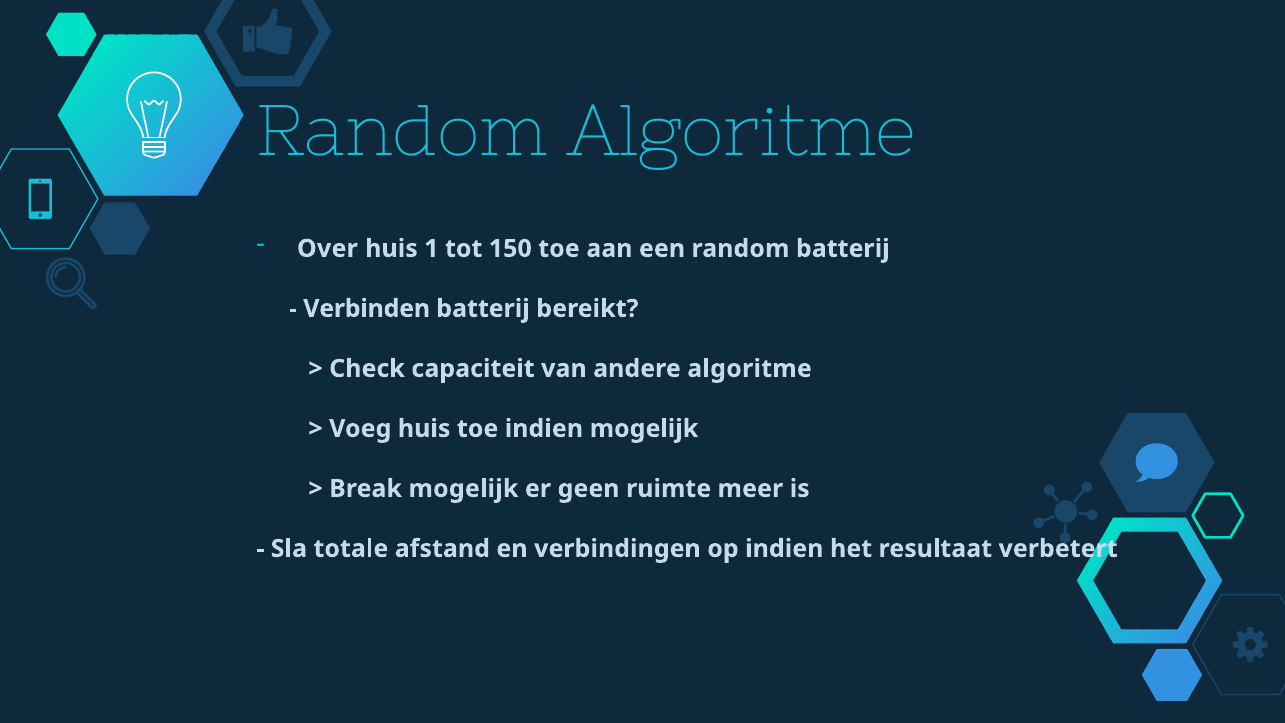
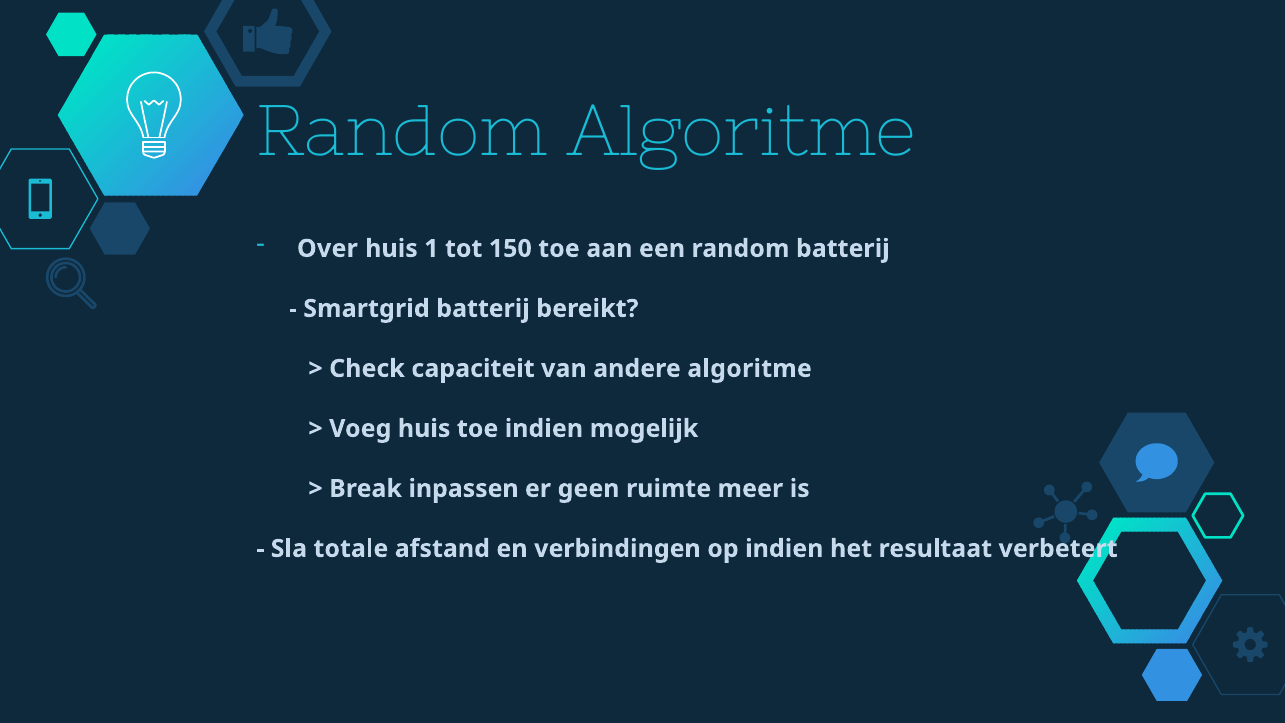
Verbinden: Verbinden -> Smartgrid (366, 309)
Break mogelijk: mogelijk -> inpassen (464, 489)
